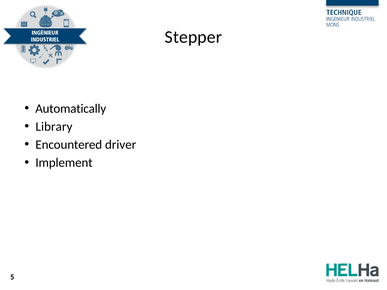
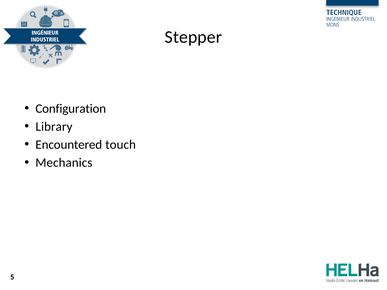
Automatically: Automatically -> Configuration (71, 109)
driver: driver -> touch (121, 145)
Implement: Implement -> Mechanics (64, 163)
